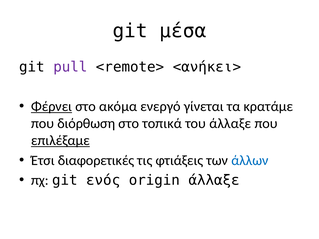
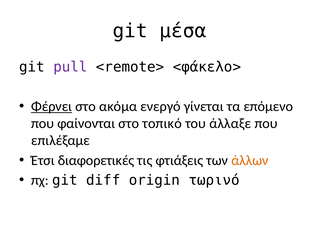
<ανήκει>: <ανήκει> -> <φάκελο> (207, 67)
κρατάμε: κρατάμε -> επόμενο (268, 107)
διόρθωση: διόρθωση -> φαίνονται (86, 124)
τοπικά: τοπικά -> τοπικό (162, 124)
επιλέξαμε underline: present -> none (60, 141)
άλλων colour: blue -> orange (250, 161)
ενός: ενός -> diff (103, 180)
origin άλλαξε: άλλαξε -> τωρινό (214, 180)
